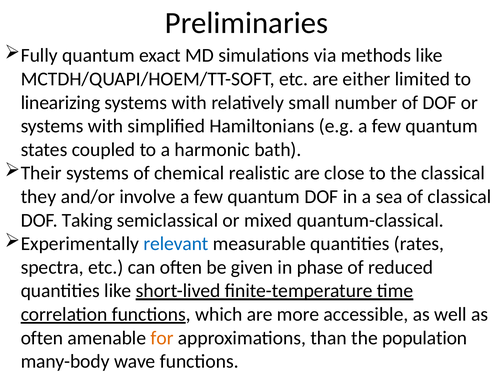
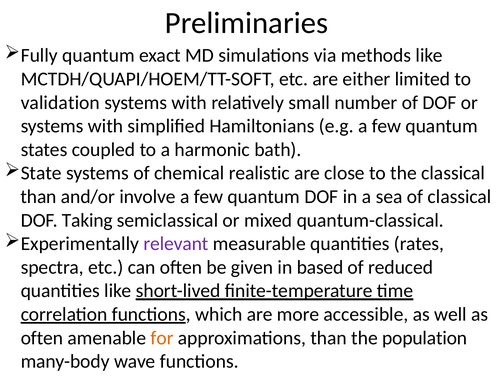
linearizing: linearizing -> validation (60, 103)
Their: Their -> State (41, 173)
they: they -> than (39, 197)
relevant colour: blue -> purple (176, 244)
phase: phase -> based (320, 267)
